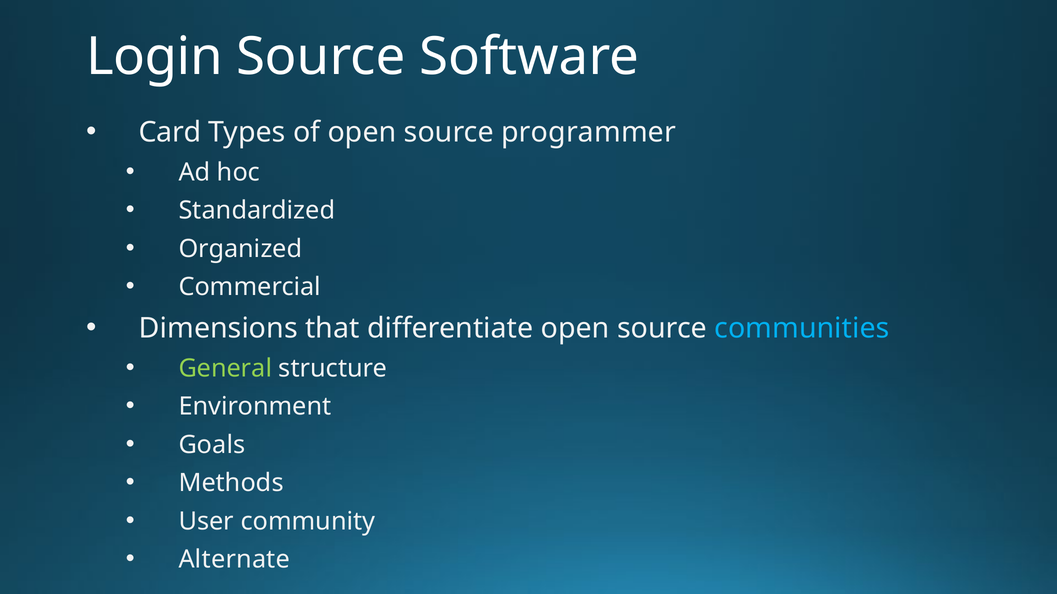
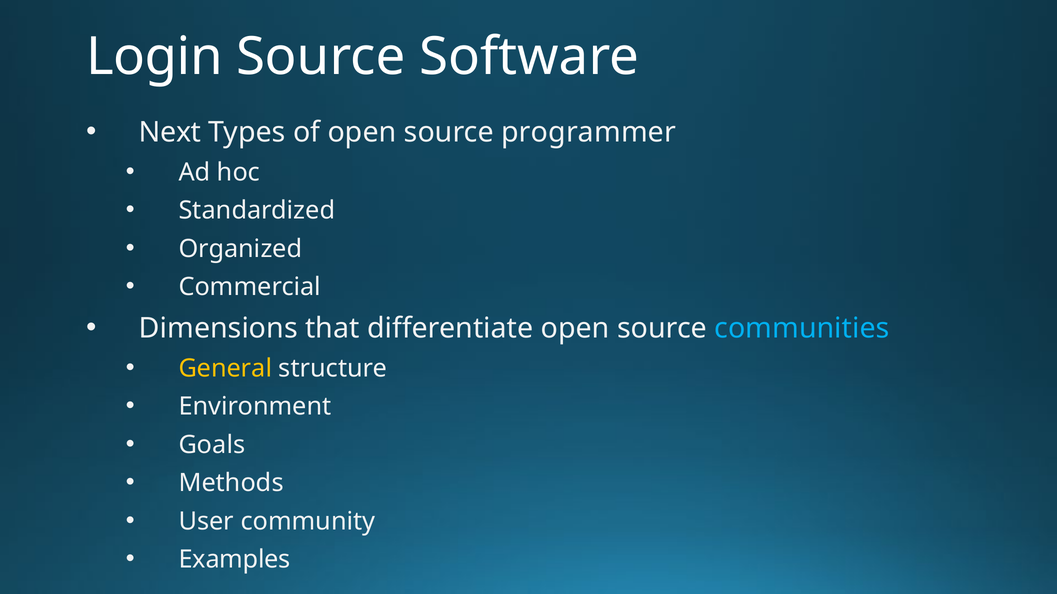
Card: Card -> Next (170, 133)
General colour: light green -> yellow (225, 369)
Alternate: Alternate -> Examples (235, 560)
